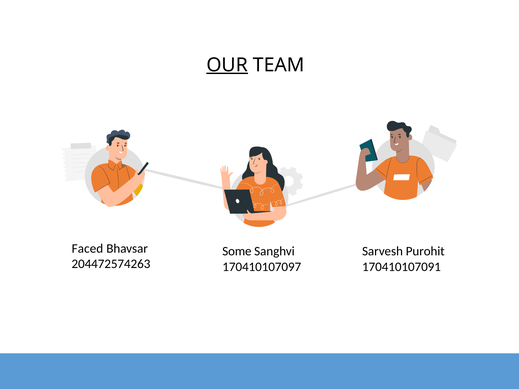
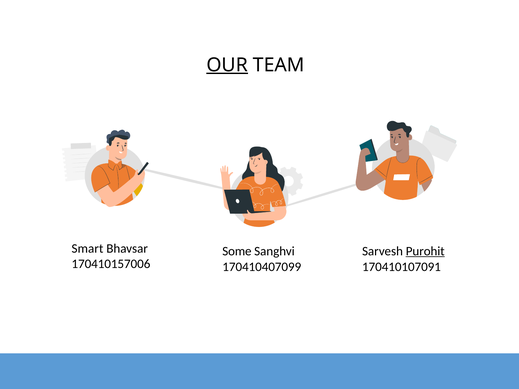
Faced: Faced -> Smart (87, 249)
Purohit underline: none -> present (425, 251)
204472574263: 204472574263 -> 170410157006 (111, 264)
170410107097: 170410107097 -> 170410407099 (262, 267)
